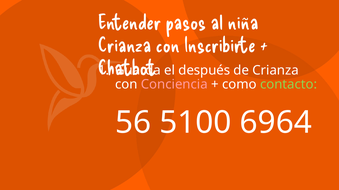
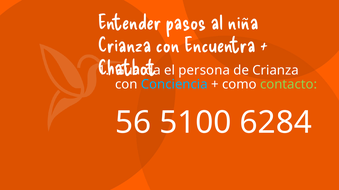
Inscribirte: Inscribirte -> Encuentra (220, 46)
después: después -> persona (204, 70)
Conciencia colour: pink -> light blue (174, 85)
6964: 6964 -> 6284 (276, 123)
